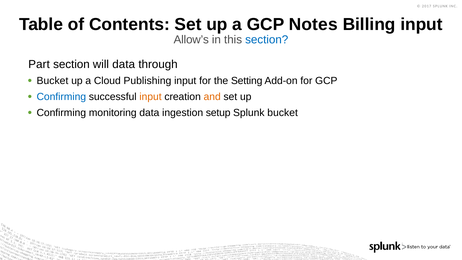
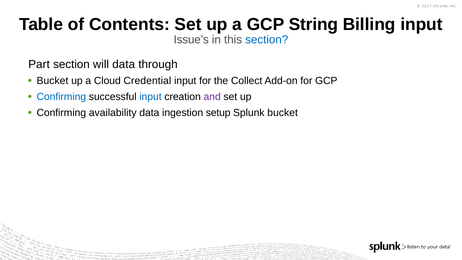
Notes: Notes -> String (313, 25)
Allow’s: Allow’s -> Issue’s (191, 40)
Publishing: Publishing -> Credential (147, 81)
Setting: Setting -> Collect (247, 81)
input colour: orange -> blue (150, 97)
and colour: orange -> purple (212, 97)
monitoring: monitoring -> availability (113, 113)
